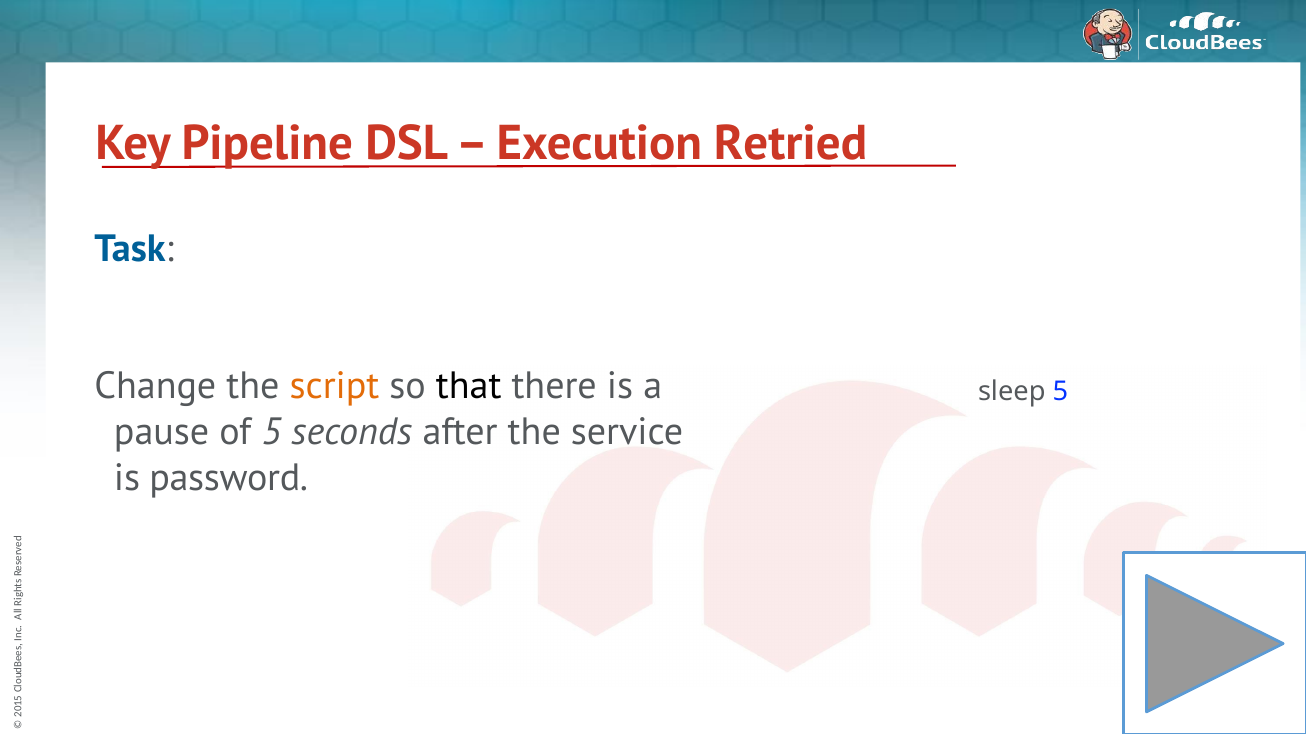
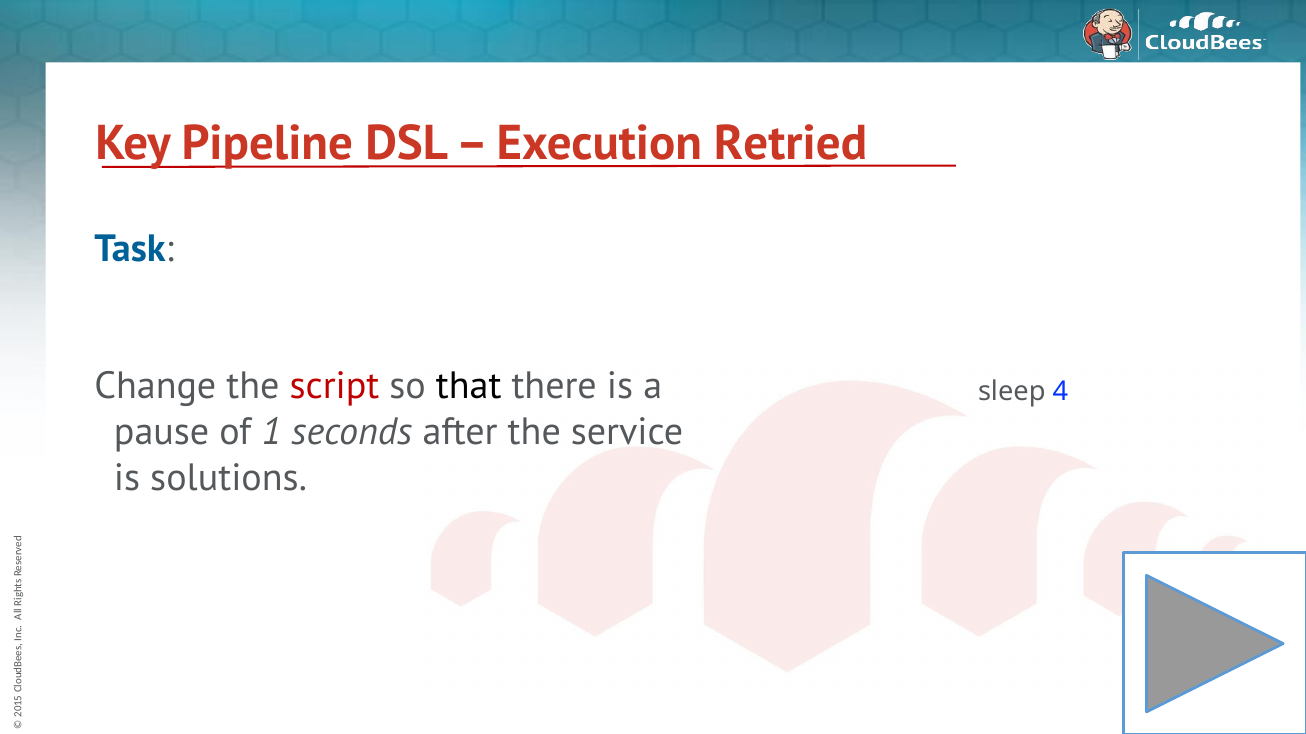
script colour: orange -> red (334, 387)
sleep 5: 5 -> 4 (1060, 392)
of 5: 5 -> 1 (271, 432)
password: password -> solutions (229, 478)
